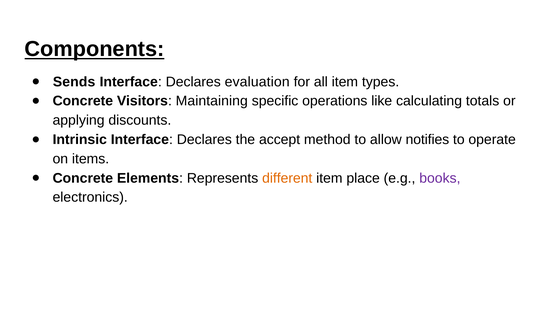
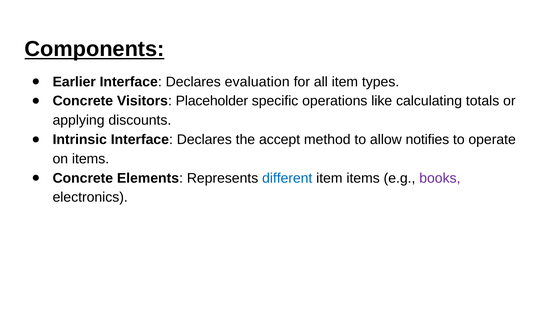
Sends: Sends -> Earlier (74, 82)
Maintaining: Maintaining -> Placeholder (212, 101)
different colour: orange -> blue (287, 178)
item place: place -> items (363, 178)
